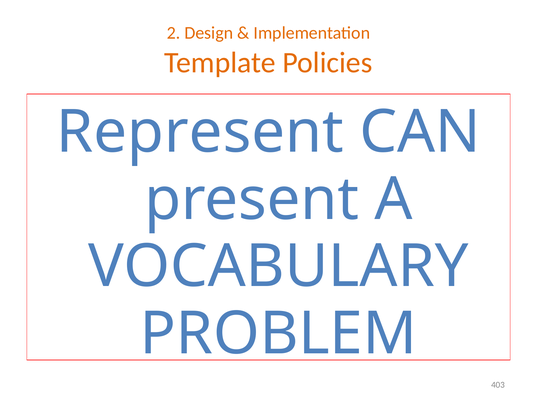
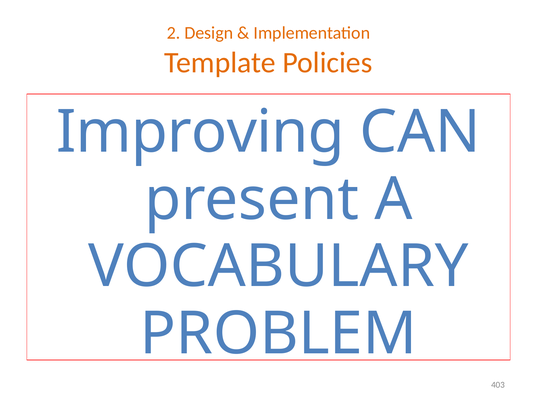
Represent: Represent -> Improving (200, 132)
